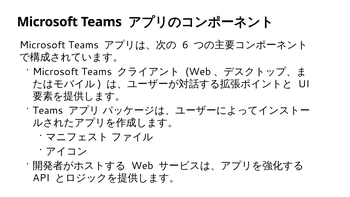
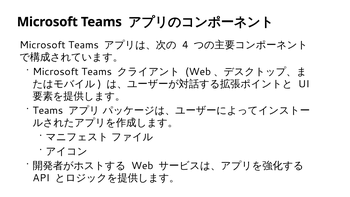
6: 6 -> 4 (185, 45)
